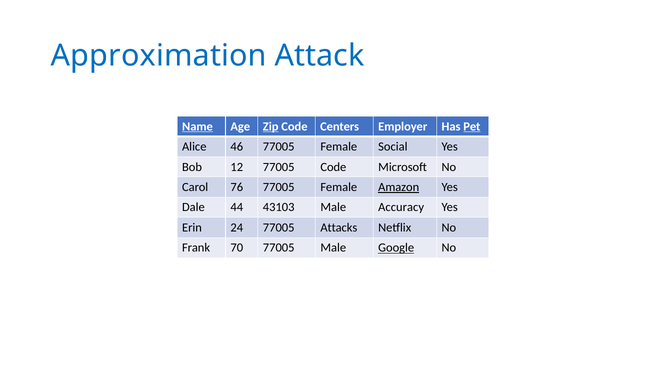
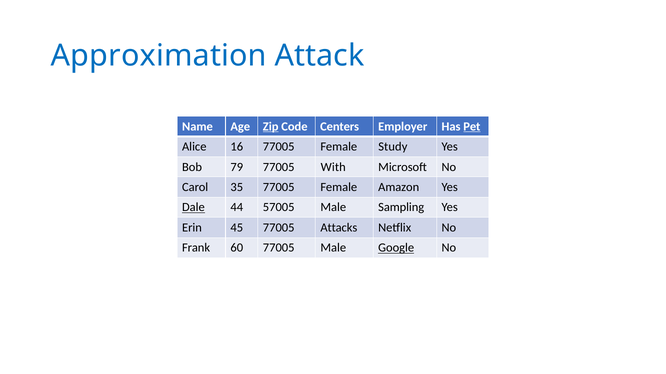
Name underline: present -> none (197, 127)
46: 46 -> 16 (237, 147)
Social: Social -> Study (393, 147)
12: 12 -> 79 (237, 167)
77005 Code: Code -> With (333, 167)
76: 76 -> 35 (237, 187)
Amazon underline: present -> none (399, 187)
Dale underline: none -> present (193, 208)
43103: 43103 -> 57005 (279, 208)
Accuracy: Accuracy -> Sampling (401, 208)
24: 24 -> 45 (237, 228)
70: 70 -> 60 (237, 248)
